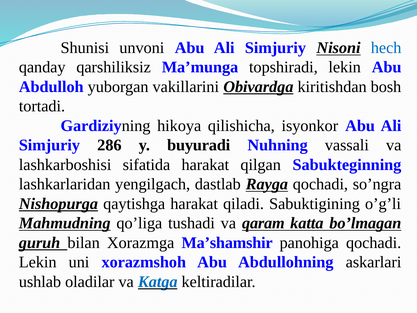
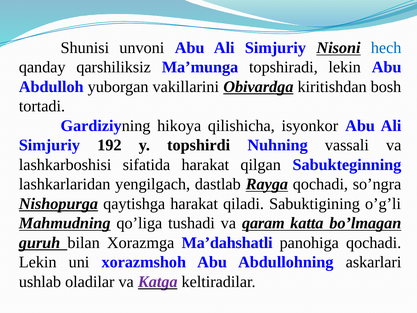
286: 286 -> 192 (109, 145)
buyuradi: buyuradi -> topshirdi (199, 145)
Ma’shamshir: Ma’shamshir -> Ma’dahshatli (227, 242)
Katga colour: blue -> purple (158, 281)
